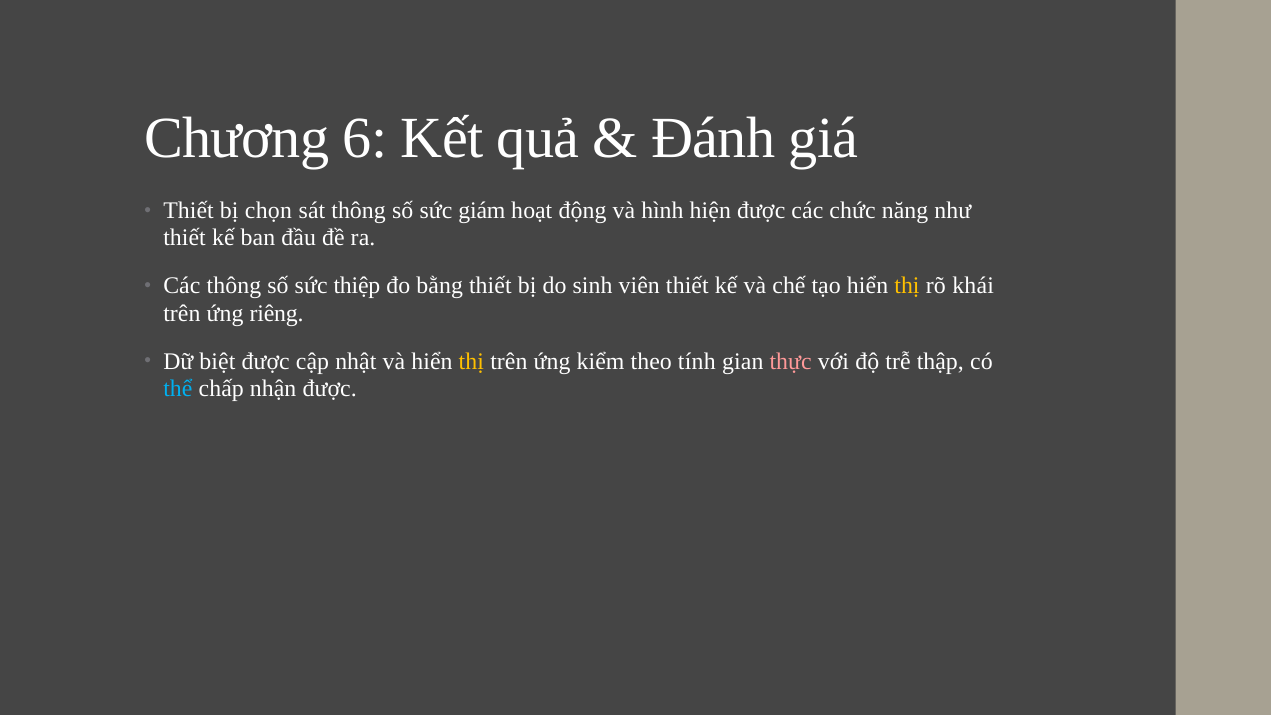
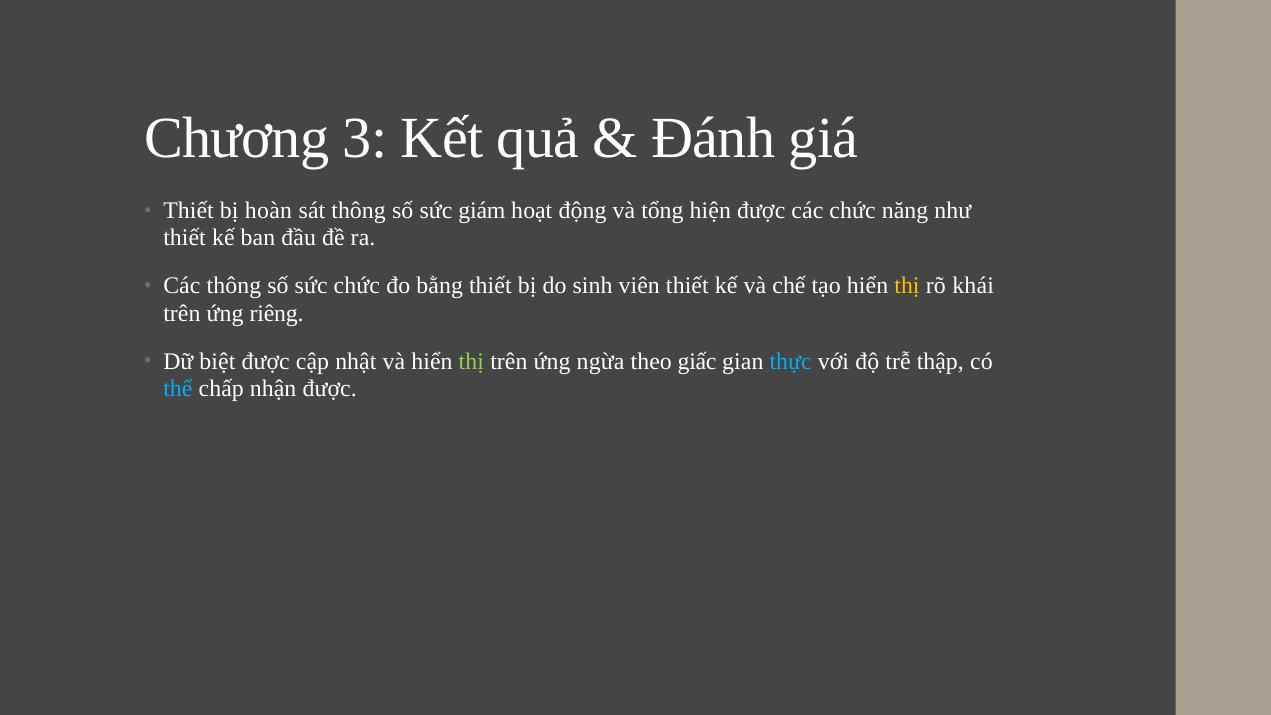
6: 6 -> 3 (365, 138)
chọn: chọn -> hoàn (268, 211)
hình: hình -> tổng (662, 211)
sức thiệp: thiệp -> chức (357, 286)
thị colour: yellow -> light green (471, 361)
kiểm: kiểm -> ngừa (601, 361)
tính: tính -> giấc (697, 361)
thực colour: pink -> light blue (791, 361)
